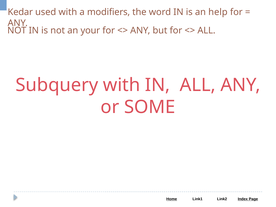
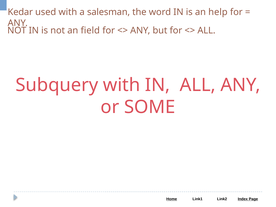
modifiers: modifiers -> salesman (109, 12)
your: your -> field (90, 31)
